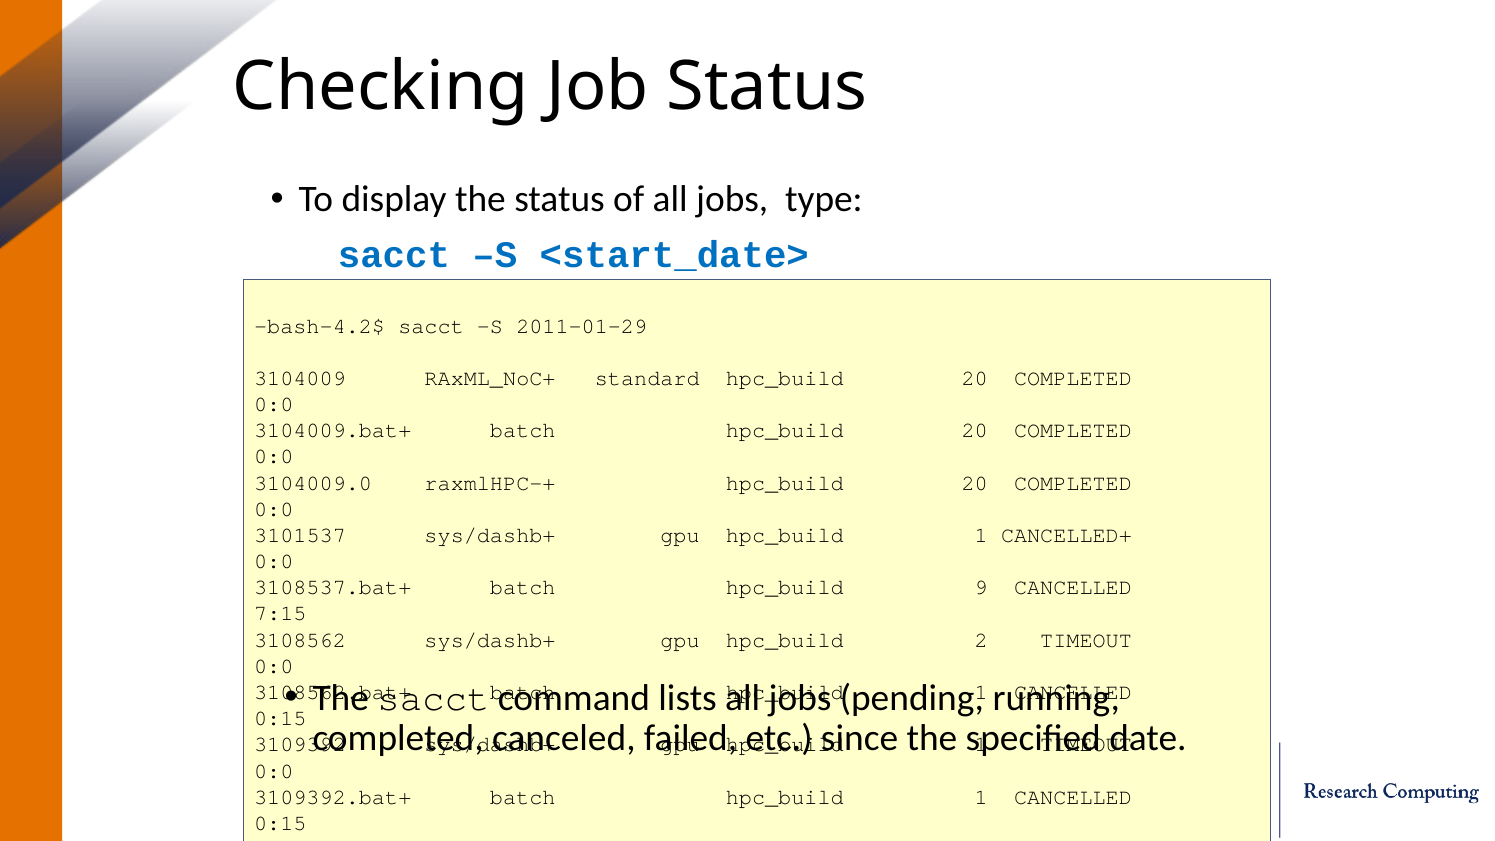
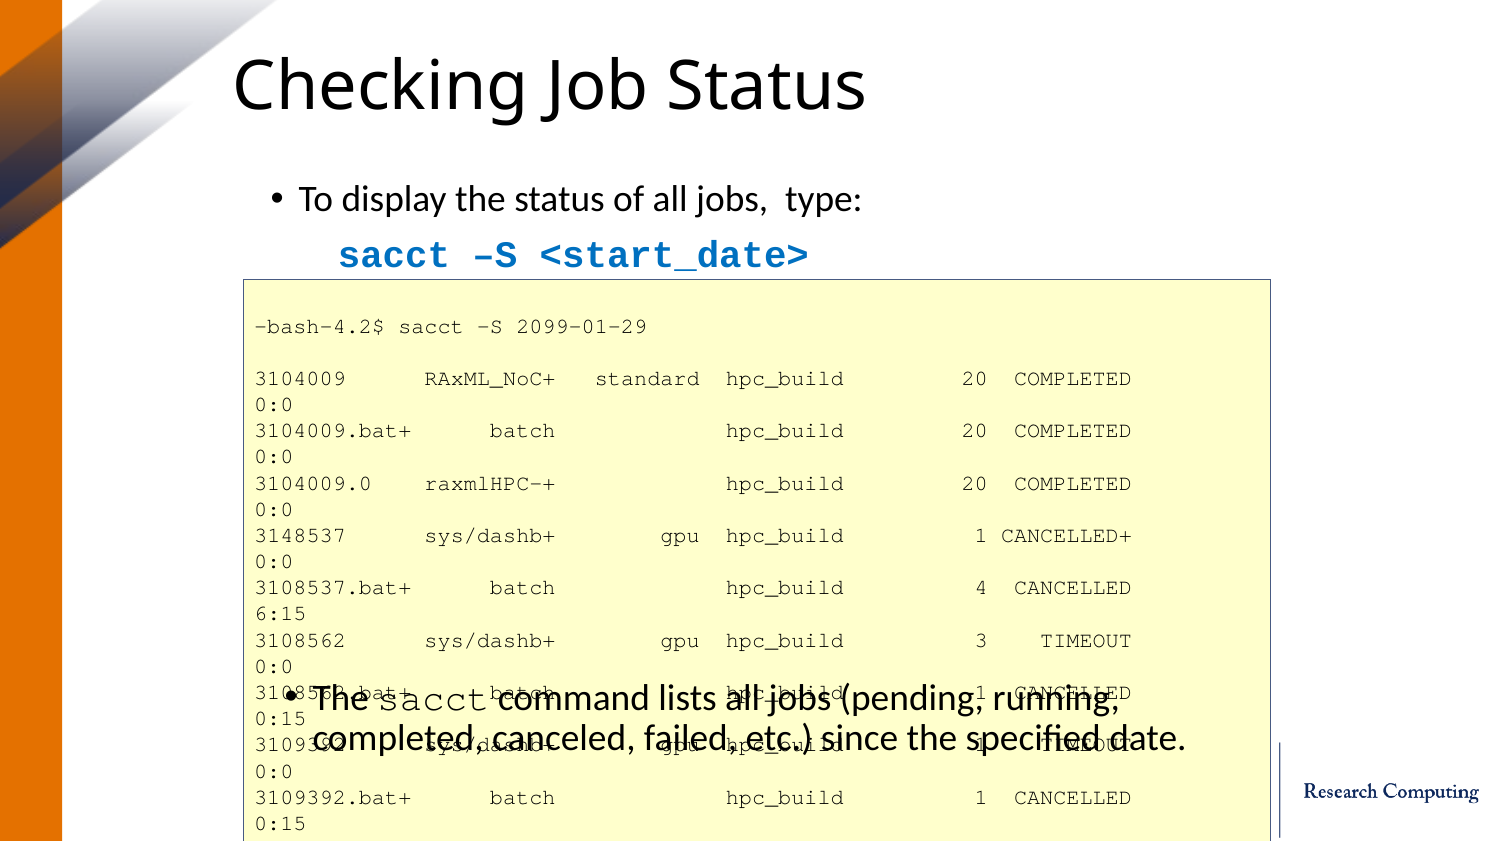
2011-01-29: 2011-01-29 -> 2099-01-29 (582, 326)
3101537: 3101537 -> 3148537 (300, 535)
9: 9 -> 4 (981, 588)
7:15: 7:15 -> 6:15 (280, 614)
2: 2 -> 3 (981, 640)
